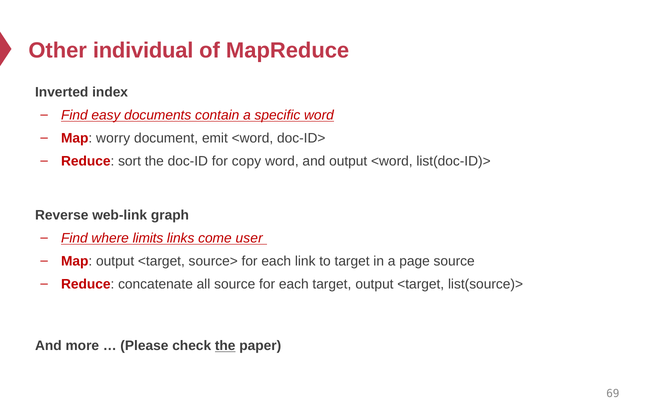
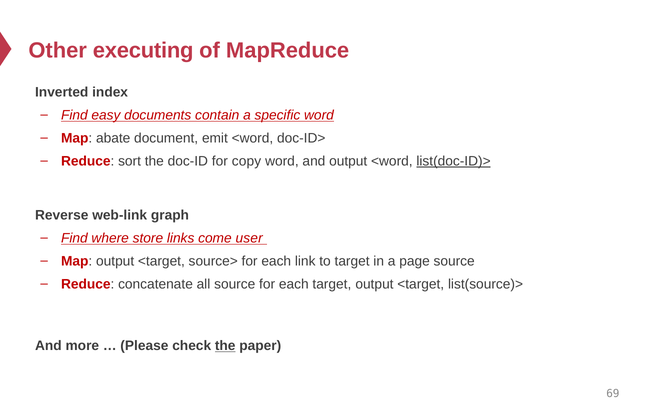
individual: individual -> executing (143, 50)
worry: worry -> abate (113, 138)
list(doc-ID)> underline: none -> present (454, 161)
limits: limits -> store (148, 238)
